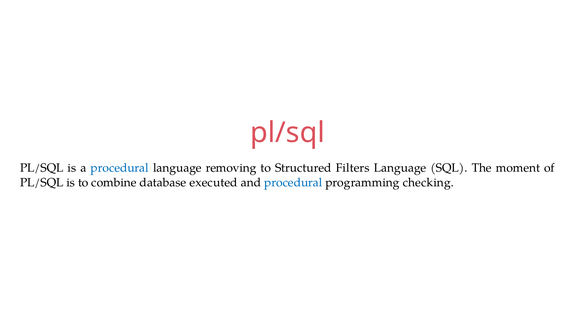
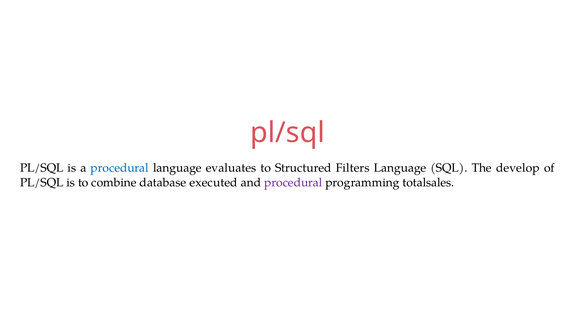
removing: removing -> evaluates (231, 168)
moment: moment -> develop (518, 168)
procedural colour: blue -> purple (293, 183)
checking: checking -> totalsales (428, 183)
